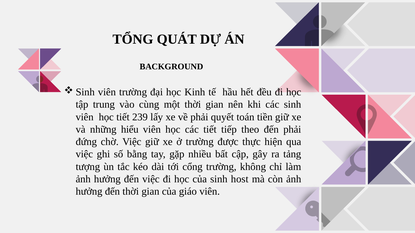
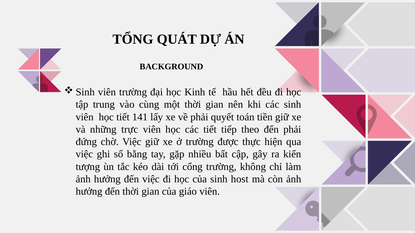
239: 239 -> 141 (140, 117)
hiểu: hiểu -> trực (130, 130)
tảng: tảng -> kiến (292, 155)
